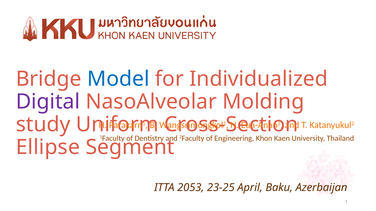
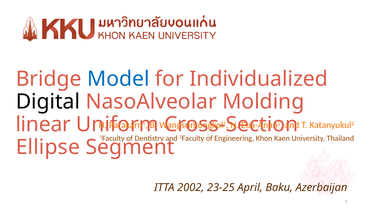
Digital colour: purple -> black (48, 102)
study: study -> linear (43, 125)
2053: 2053 -> 2002 (191, 188)
